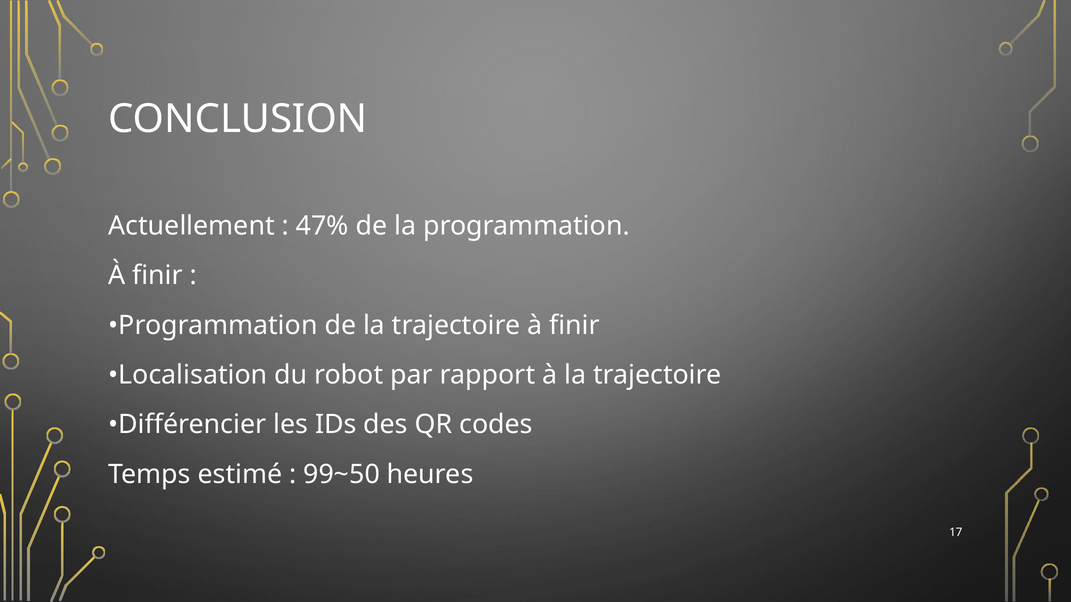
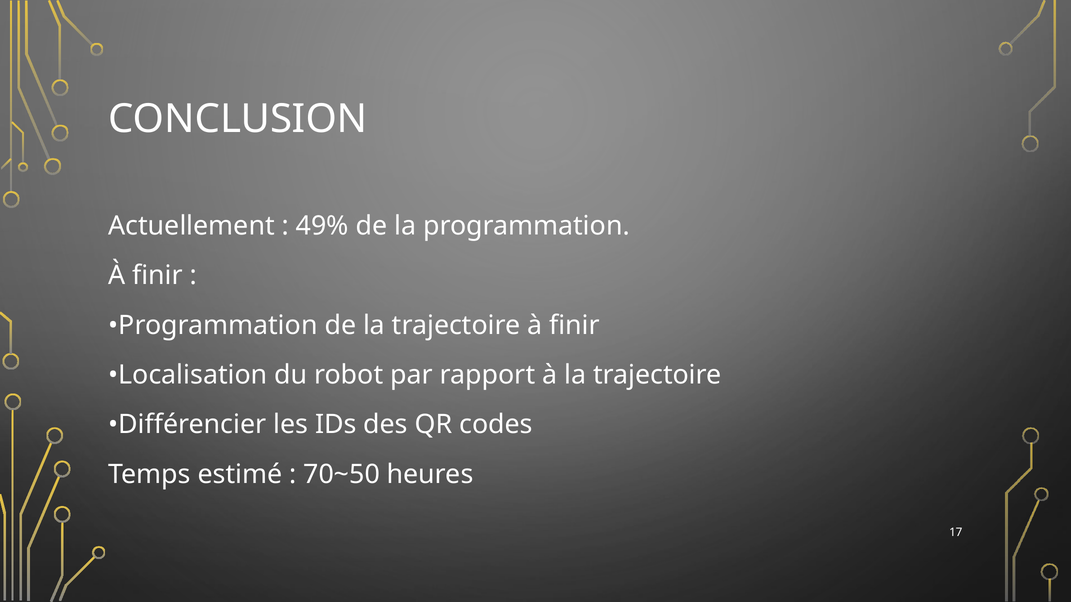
47%: 47% -> 49% (322, 226)
99~50: 99~50 -> 70~50 (342, 475)
